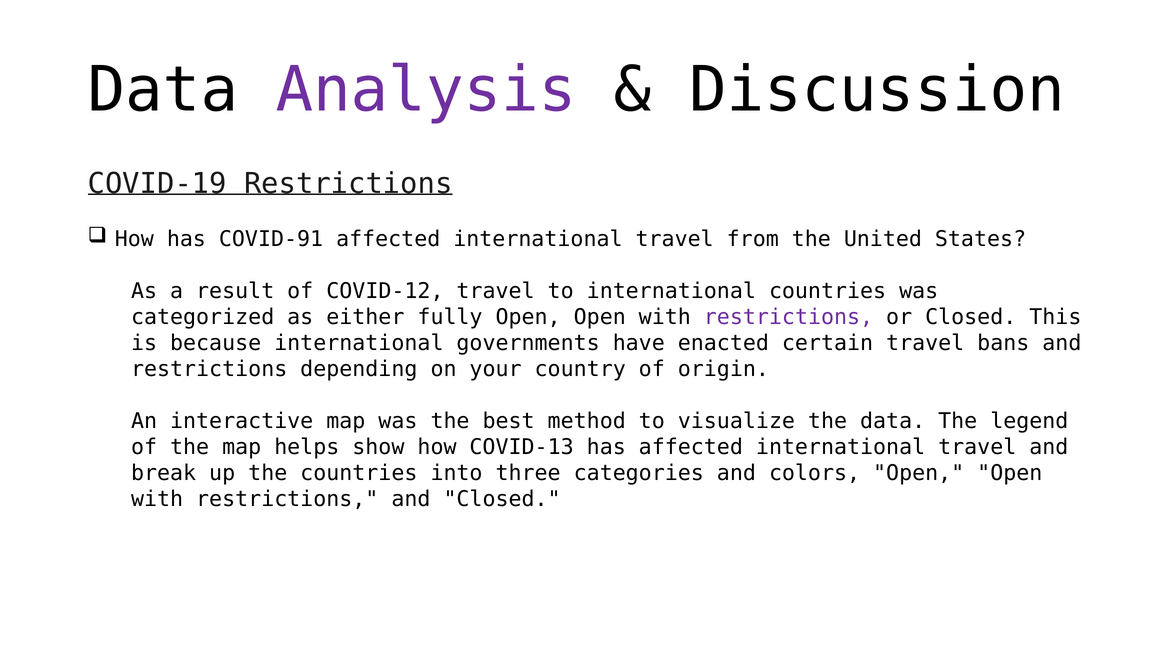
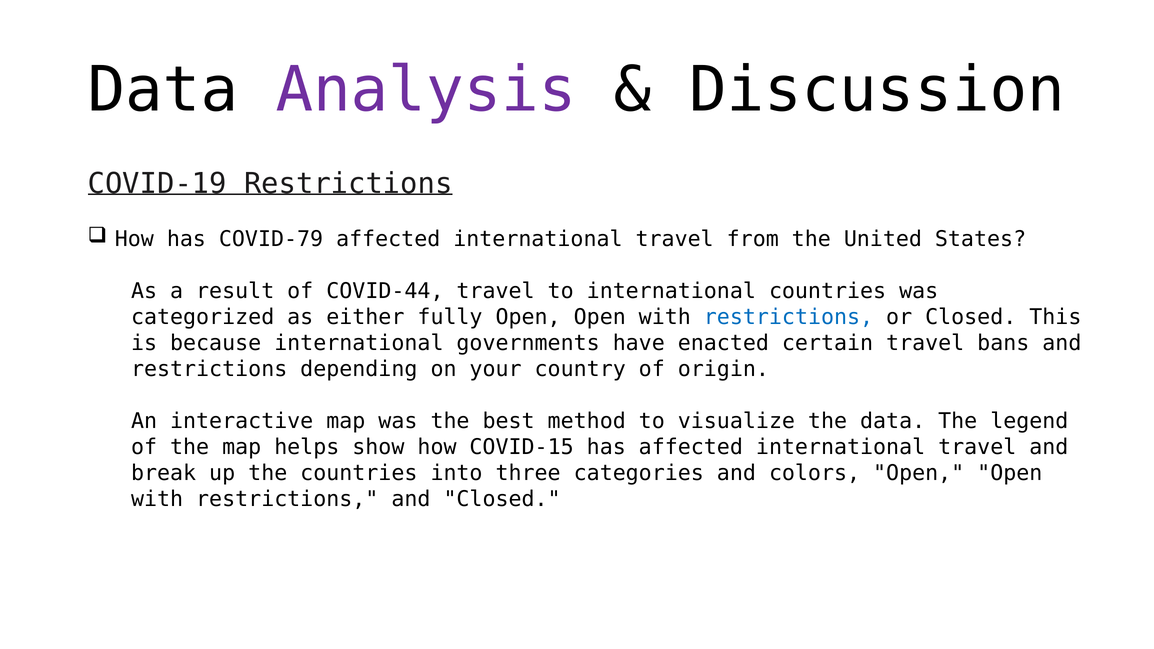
COVID-91: COVID-91 -> COVID-79 (271, 239)
COVID-12: COVID-12 -> COVID-44 (385, 291)
restrictions colour: purple -> blue (788, 317)
COVID-13: COVID-13 -> COVID-15 (522, 447)
